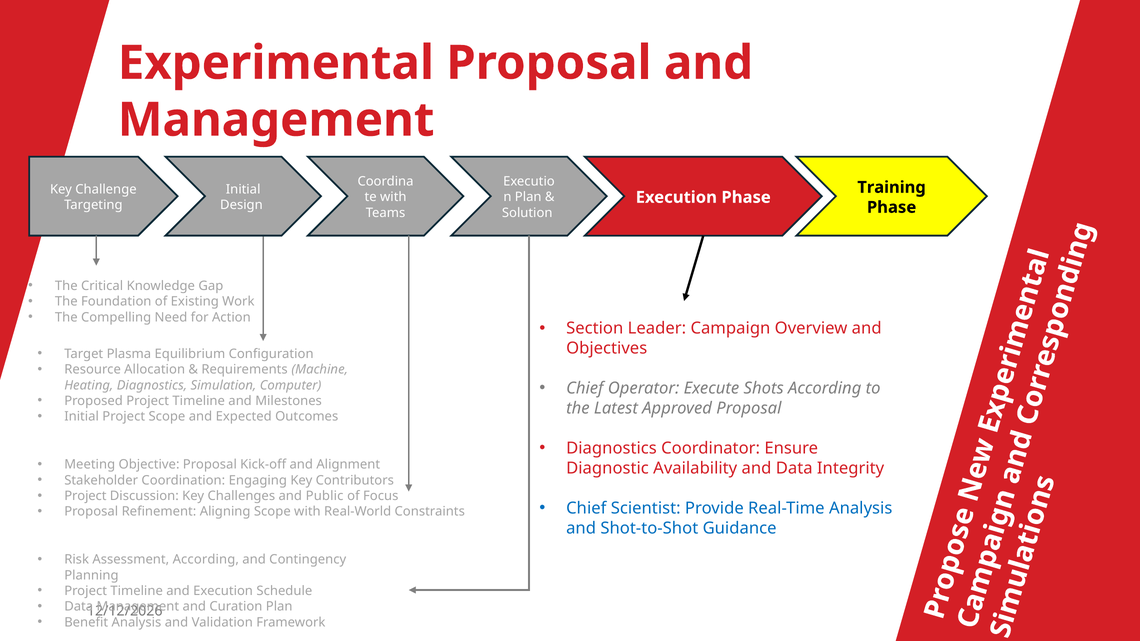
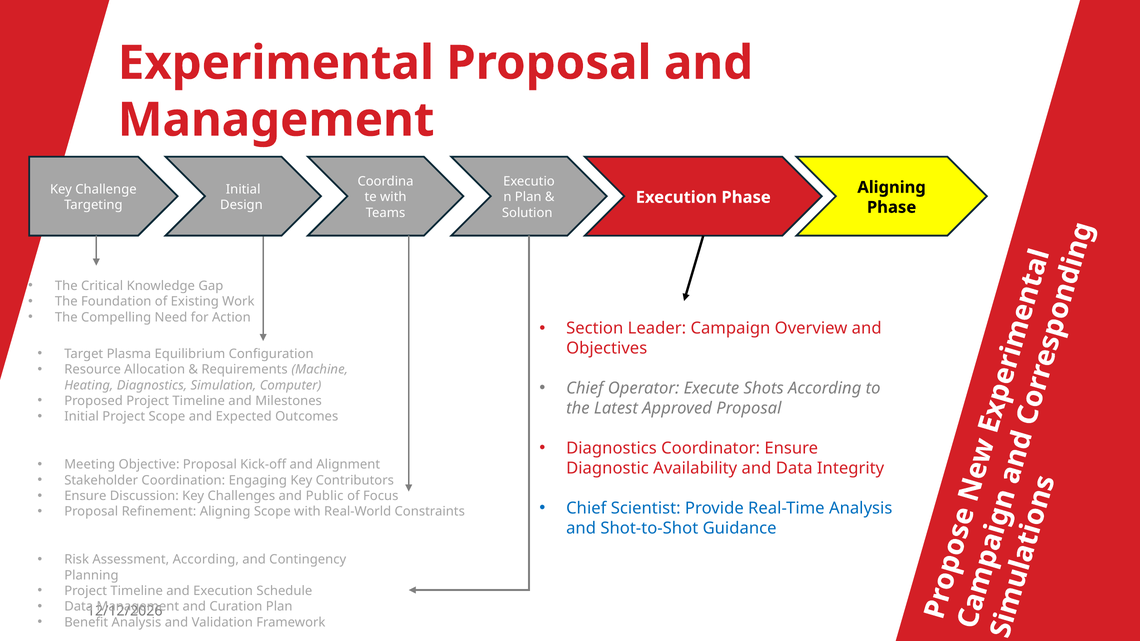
Training: Training -> Aligning (892, 187)
Project: Project -> Ensure (85, 496)
